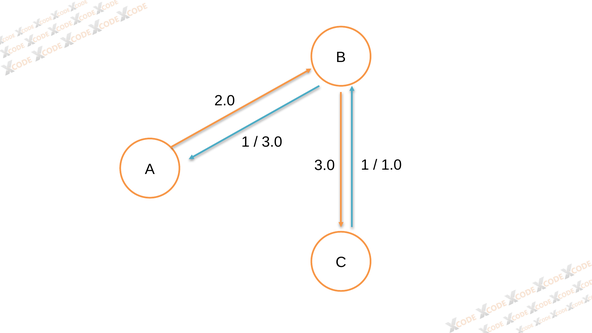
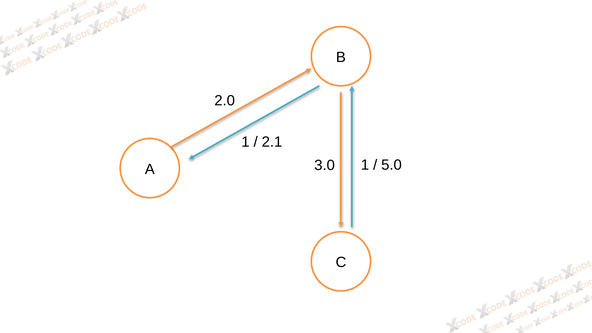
3.0: 3.0 -> 2.1 (272, 142)
1.0: 1.0 -> 5.0 (391, 165)
